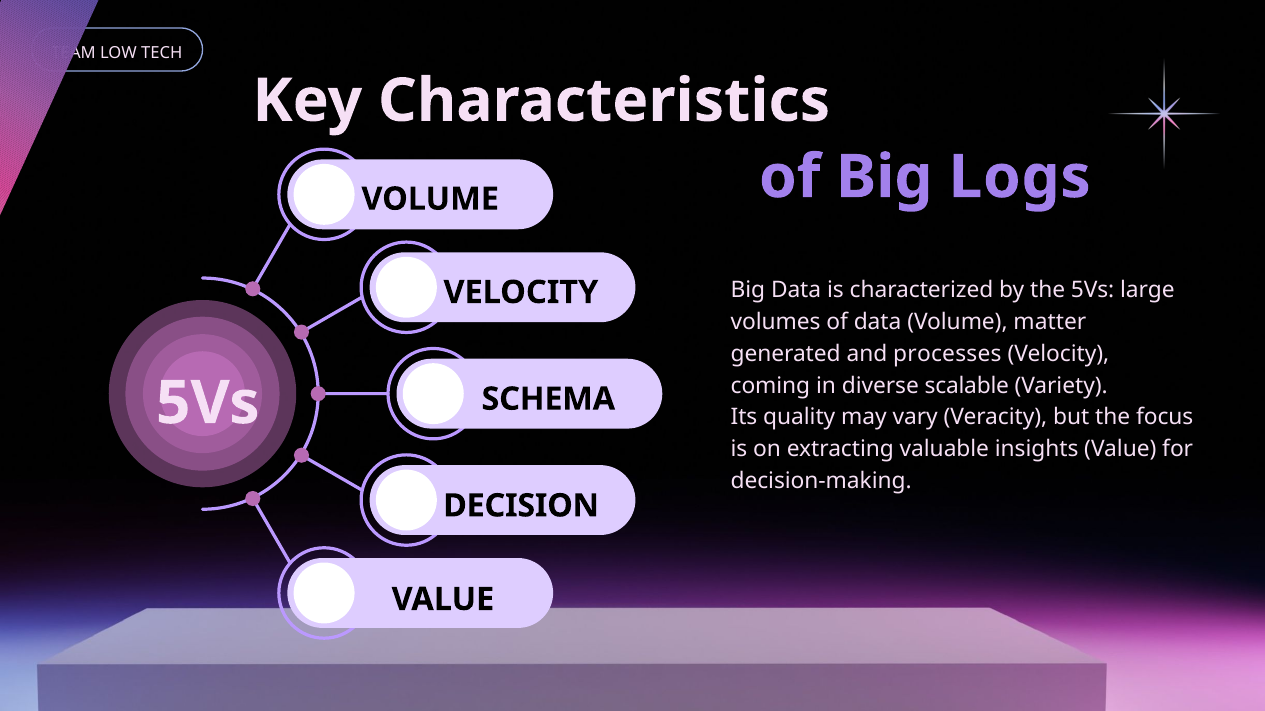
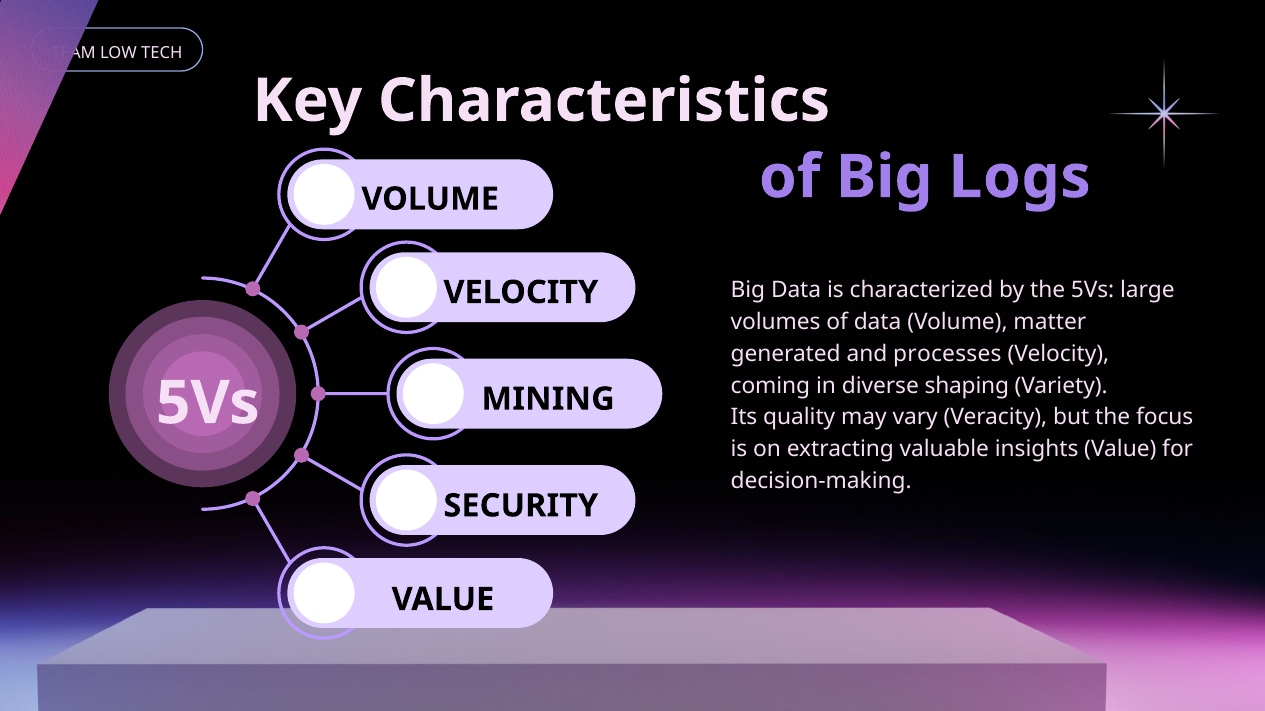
scalable: scalable -> shaping (967, 386)
SCHEMA: SCHEMA -> MINING (548, 399)
DECISION: DECISION -> SECURITY (521, 506)
